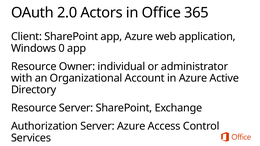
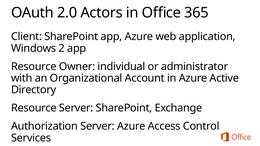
0: 0 -> 2 (62, 48)
